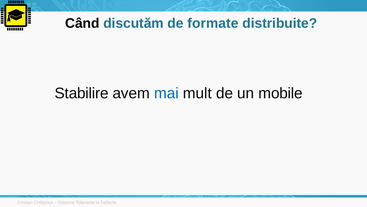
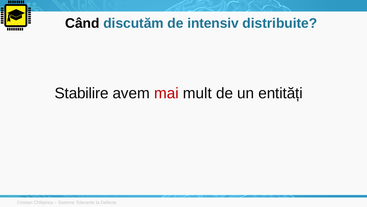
formate: formate -> intensiv (213, 23)
mai colour: blue -> red (166, 93)
mobile: mobile -> entități (281, 93)
